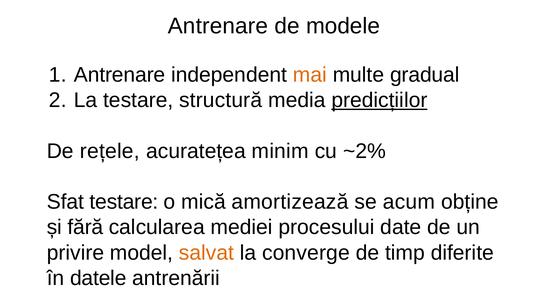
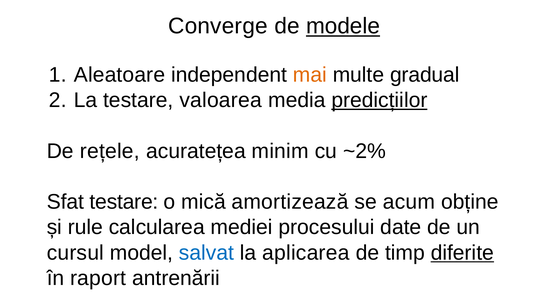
Antrenare: Antrenare -> Converge (218, 26)
modele underline: none -> present (343, 26)
Antrenare: Antrenare -> Aleatoare (120, 75)
structură: structură -> valoarea (221, 100)
fără: fără -> rule (85, 227)
privire: privire -> cursul (75, 252)
salvat colour: orange -> blue (207, 252)
converge: converge -> aplicarea (306, 252)
diferite underline: none -> present (462, 252)
datele: datele -> raport (98, 278)
